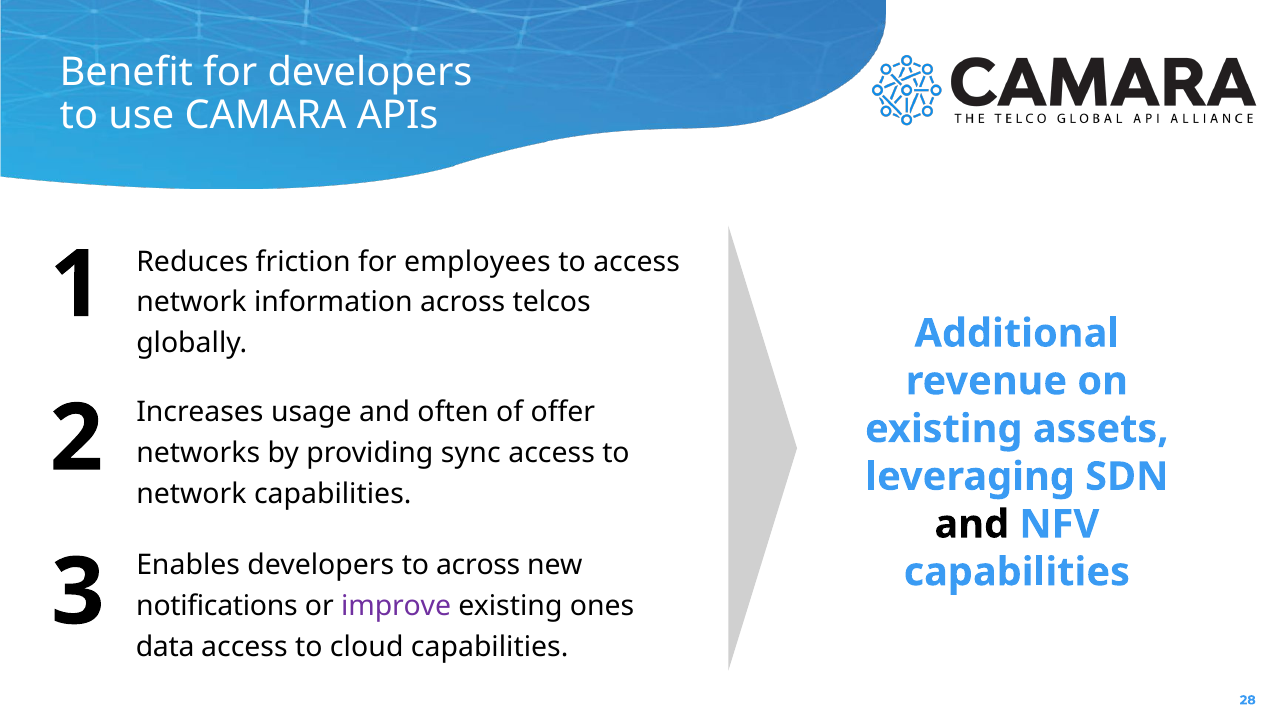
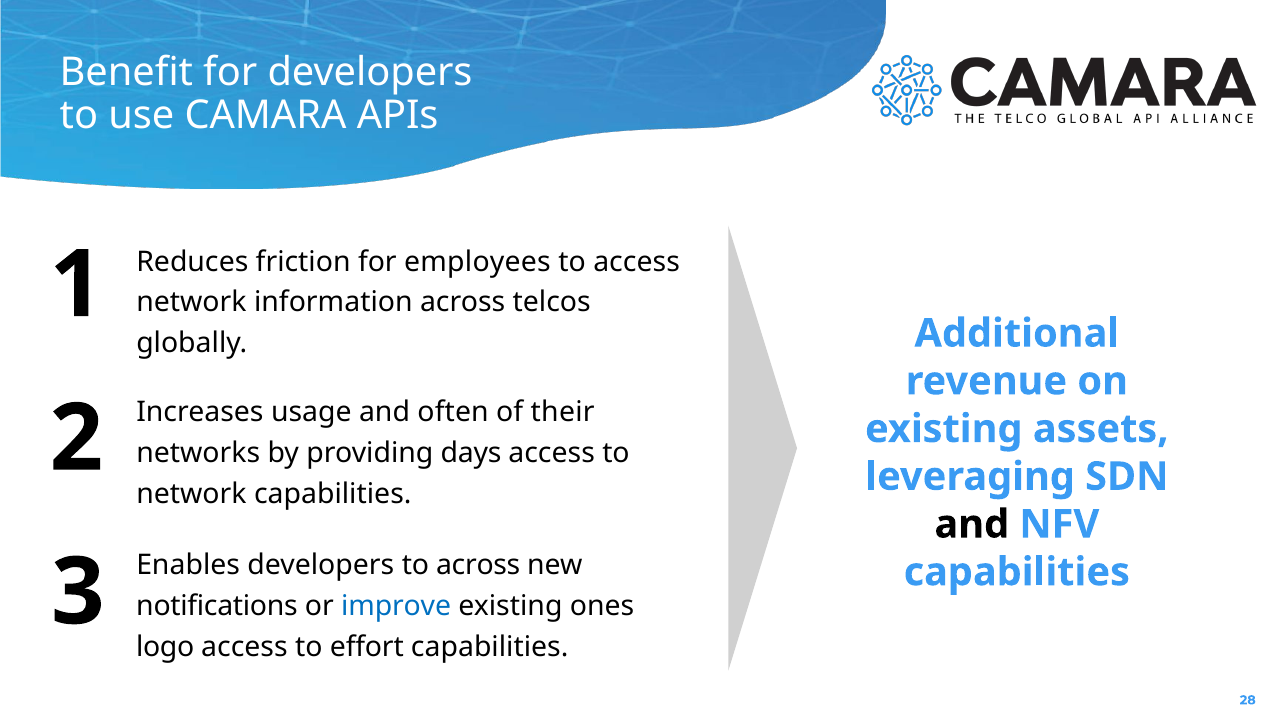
offer: offer -> their (563, 412)
sync: sync -> days (471, 453)
improve colour: purple -> blue (396, 606)
data: data -> logo (165, 647)
cloud: cloud -> effort (367, 647)
